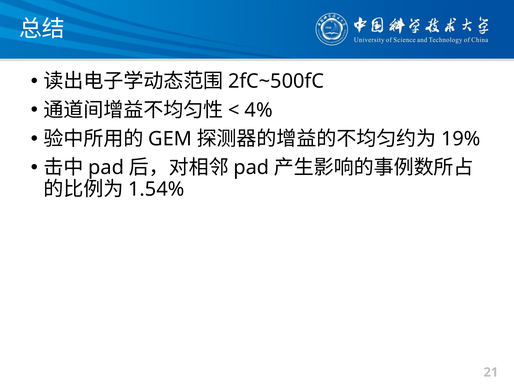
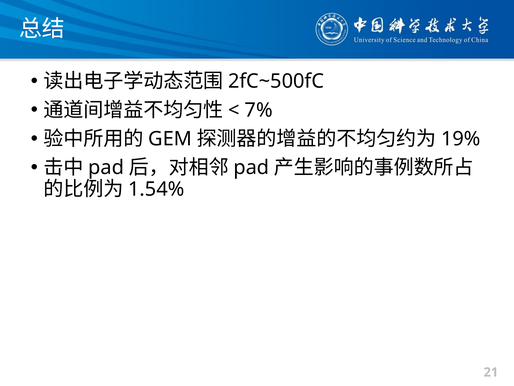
4%: 4% -> 7% (259, 110)
